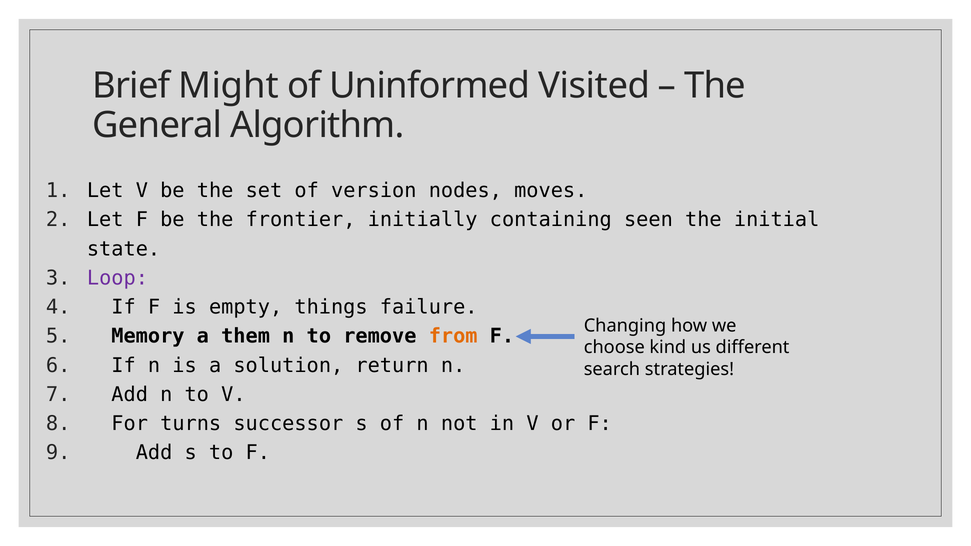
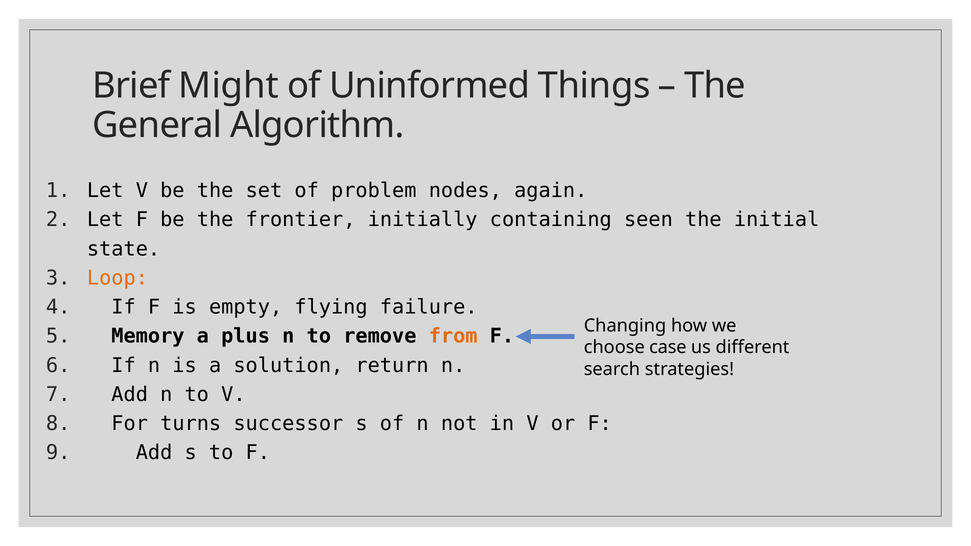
Visited: Visited -> Things (594, 86)
version: version -> problem (374, 191)
moves: moves -> again (551, 191)
Loop colour: purple -> orange (117, 278)
things: things -> flying (331, 307)
them: them -> plus (246, 336)
kind: kind -> case (668, 348)
